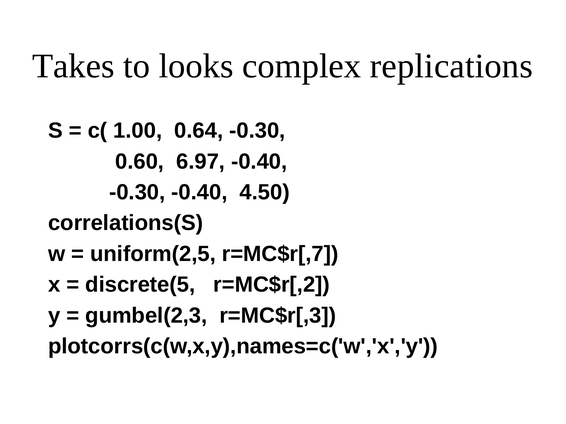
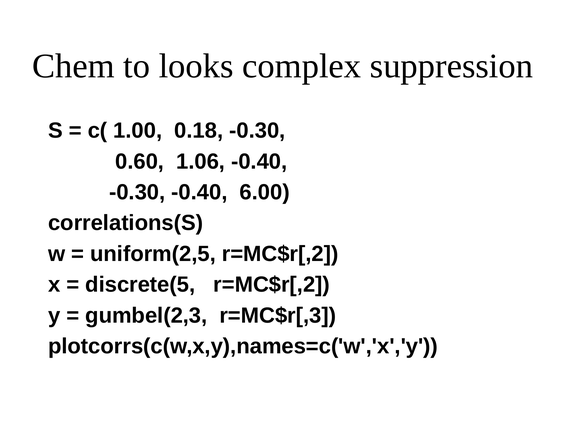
Takes: Takes -> Chem (73, 66)
replications: replications -> suppression (451, 66)
0.64: 0.64 -> 0.18 (199, 131)
6.97: 6.97 -> 1.06 (201, 162)
4.50: 4.50 -> 6.00 (265, 192)
uniform(2,5 r=MC$r[,7: r=MC$r[,7 -> r=MC$r[,2 (280, 254)
